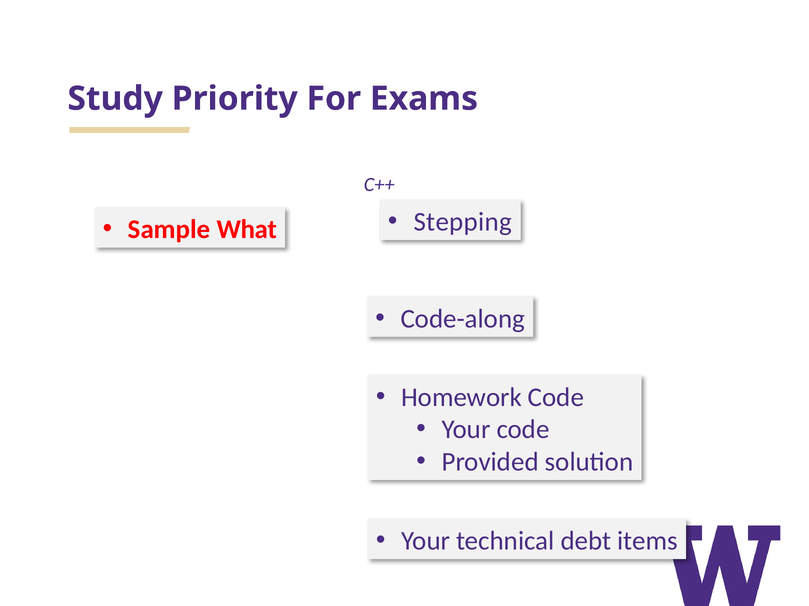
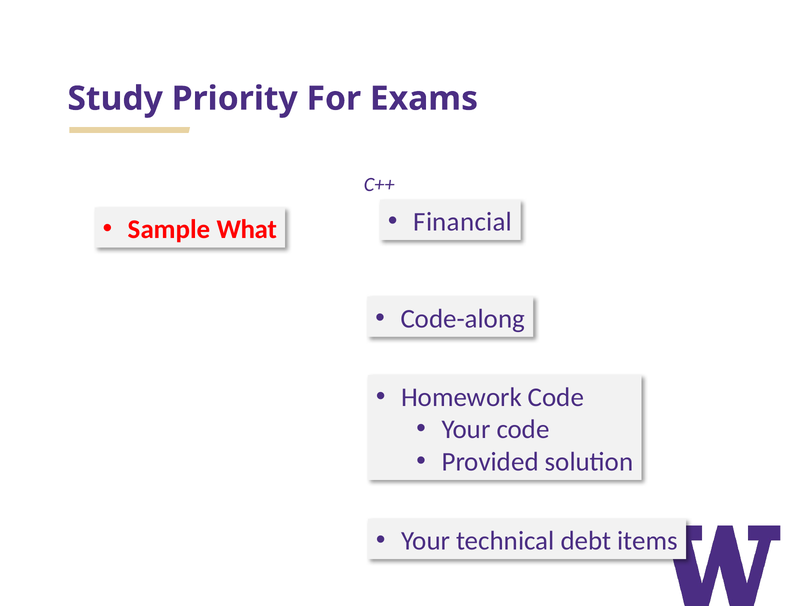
Stepping: Stepping -> Financial (463, 222)
